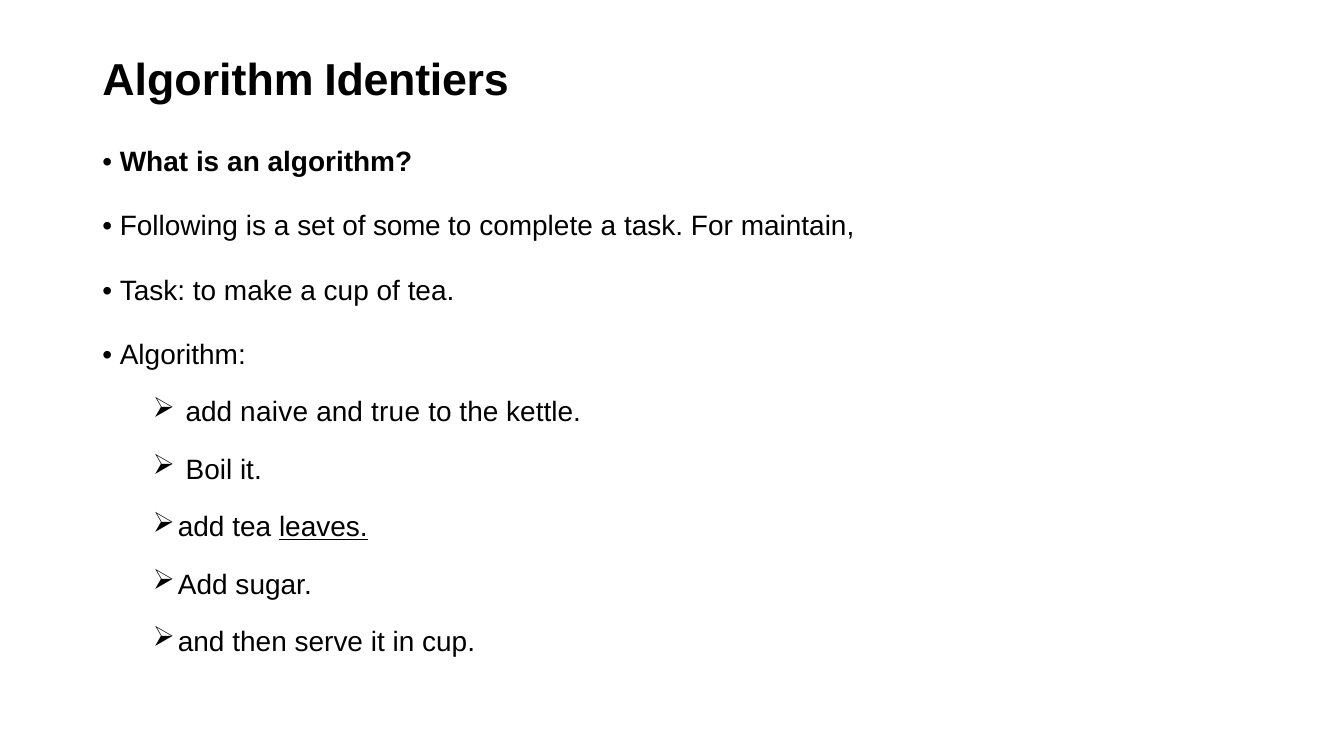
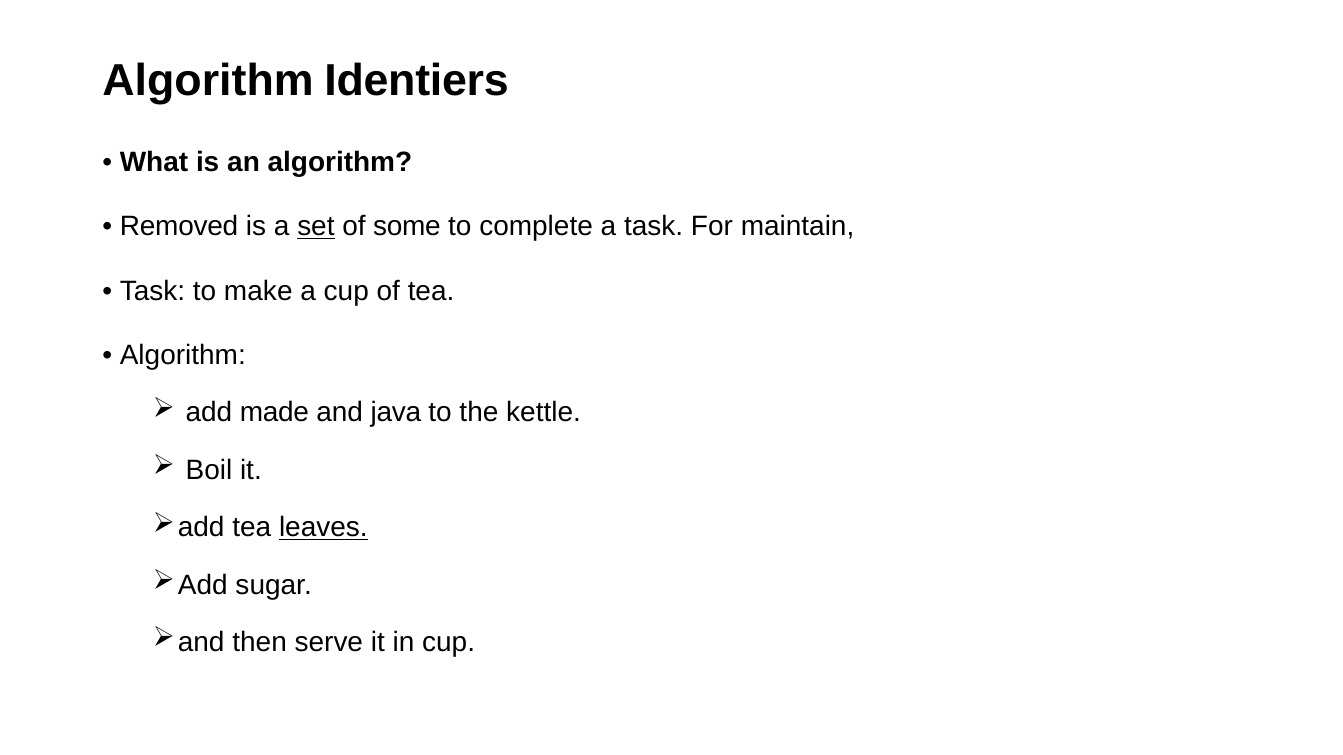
Following: Following -> Removed (179, 227)
set underline: none -> present (316, 227)
naive: naive -> made (274, 413)
true: true -> java (396, 413)
